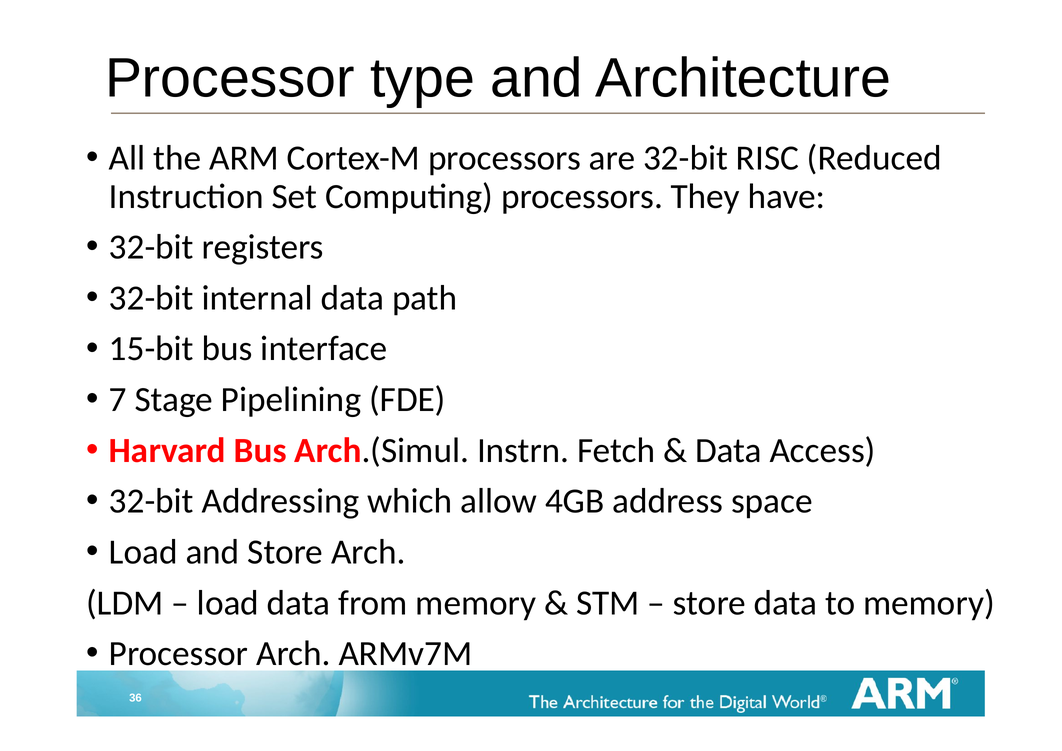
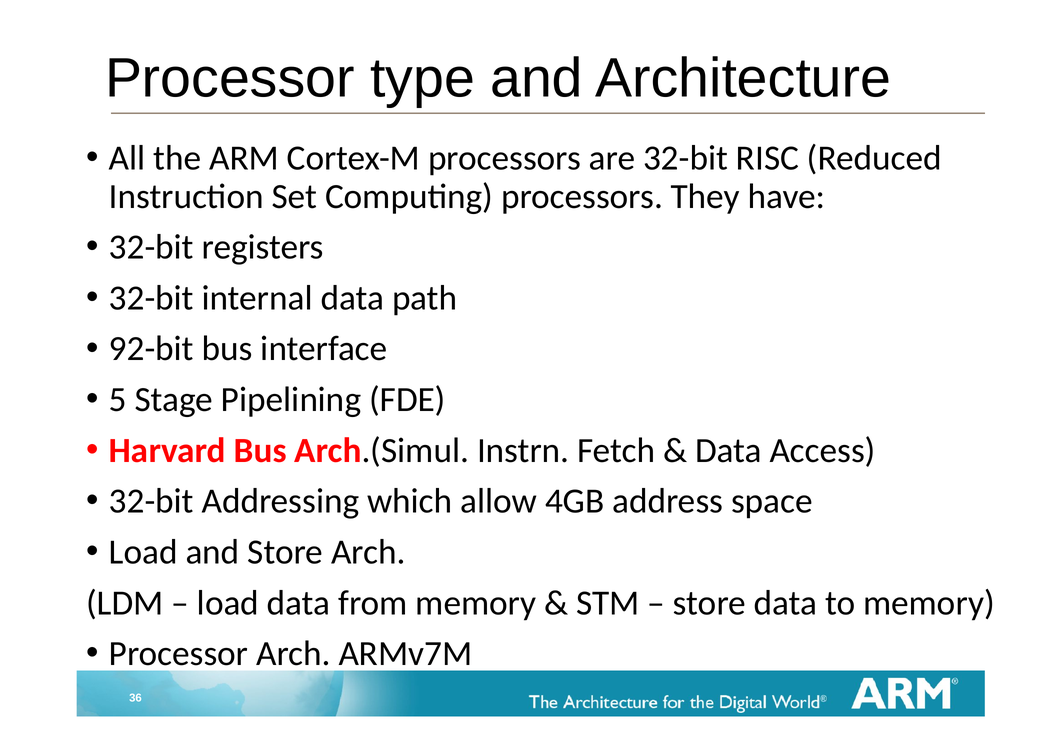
15-bit: 15-bit -> 92-bit (151, 349)
7: 7 -> 5 (118, 399)
